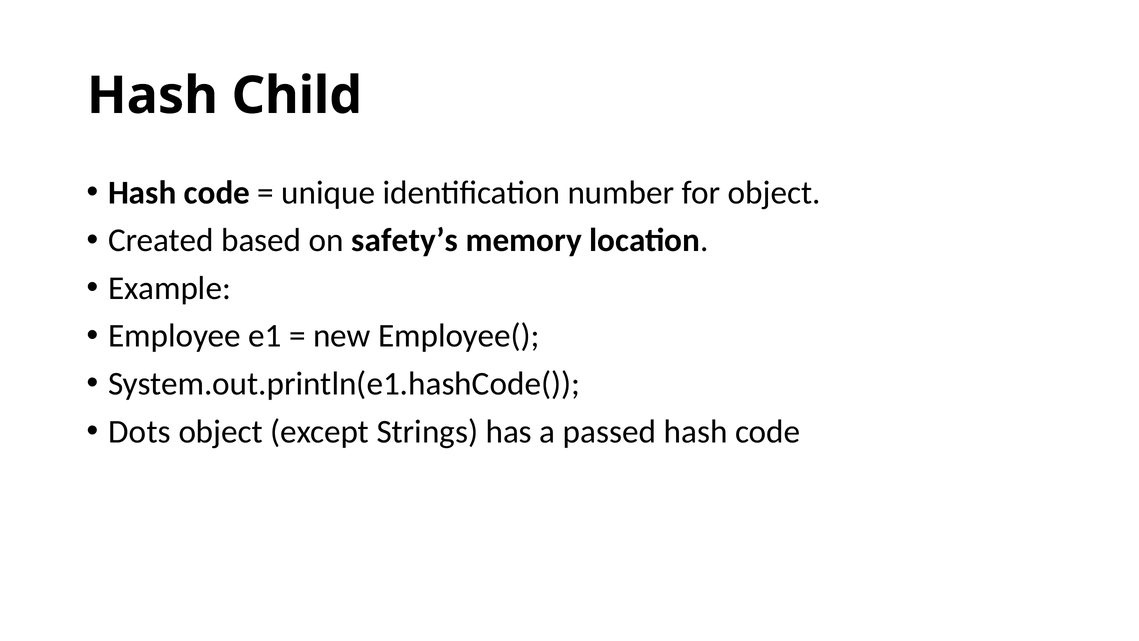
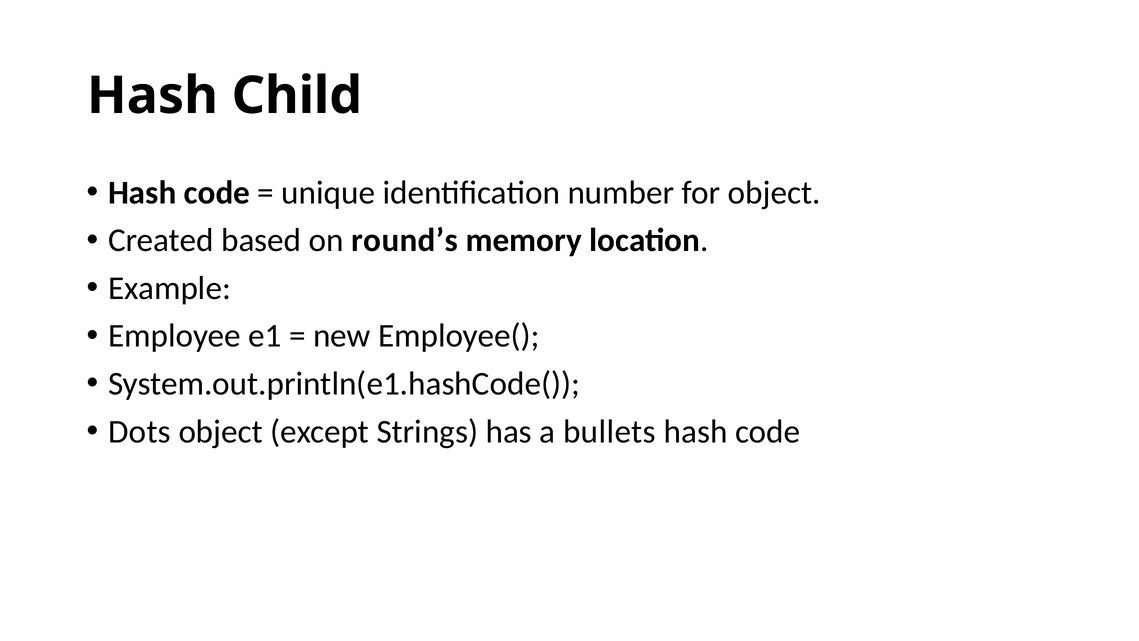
safety’s: safety’s -> round’s (405, 240)
passed: passed -> bullets (609, 431)
